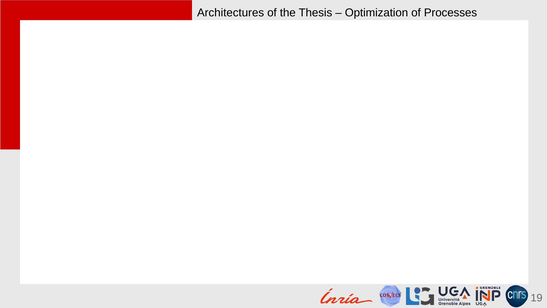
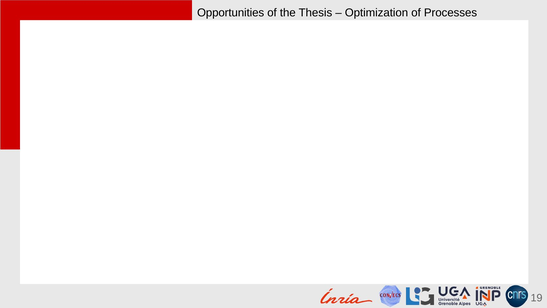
Architectures: Architectures -> Opportunities (231, 13)
